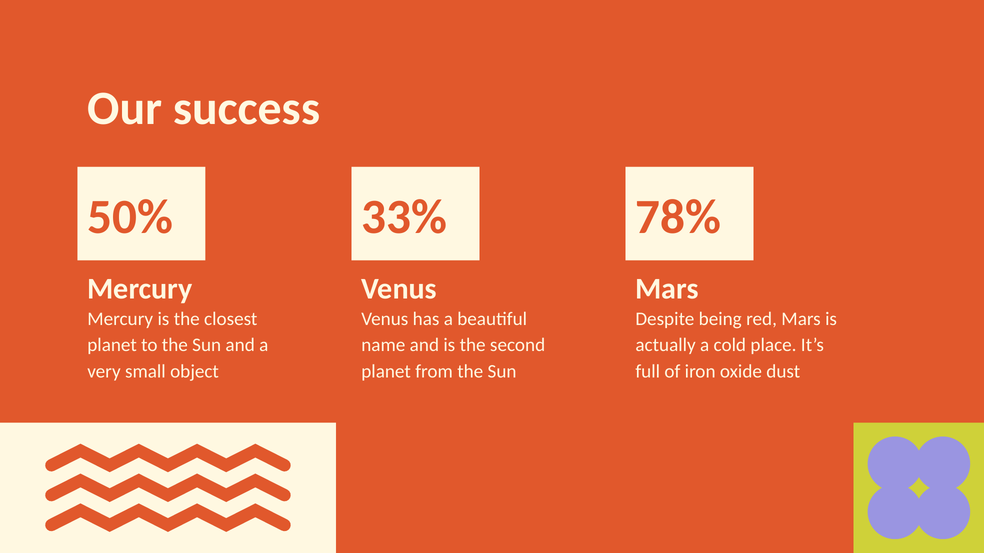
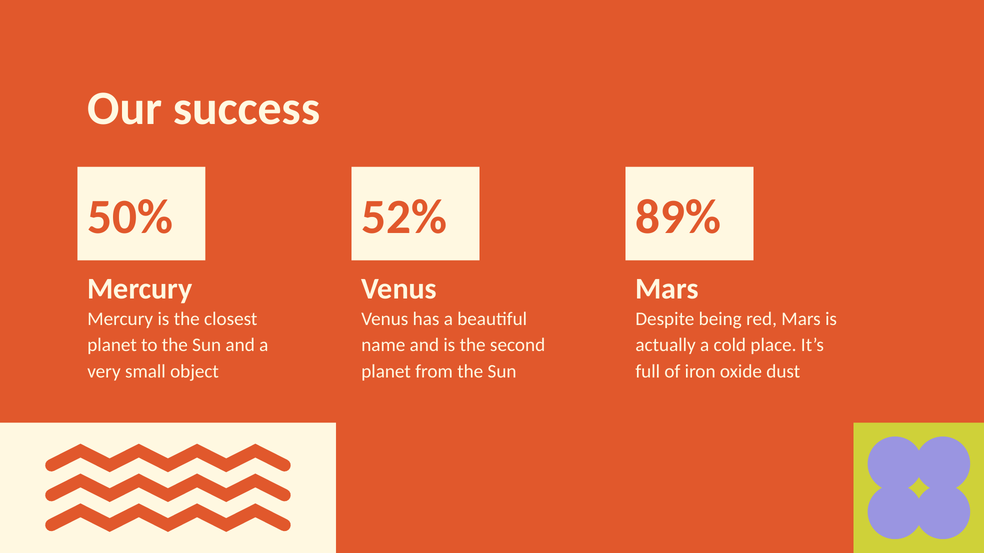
33%: 33% -> 52% (404, 217)
78%: 78% -> 89% (678, 217)
